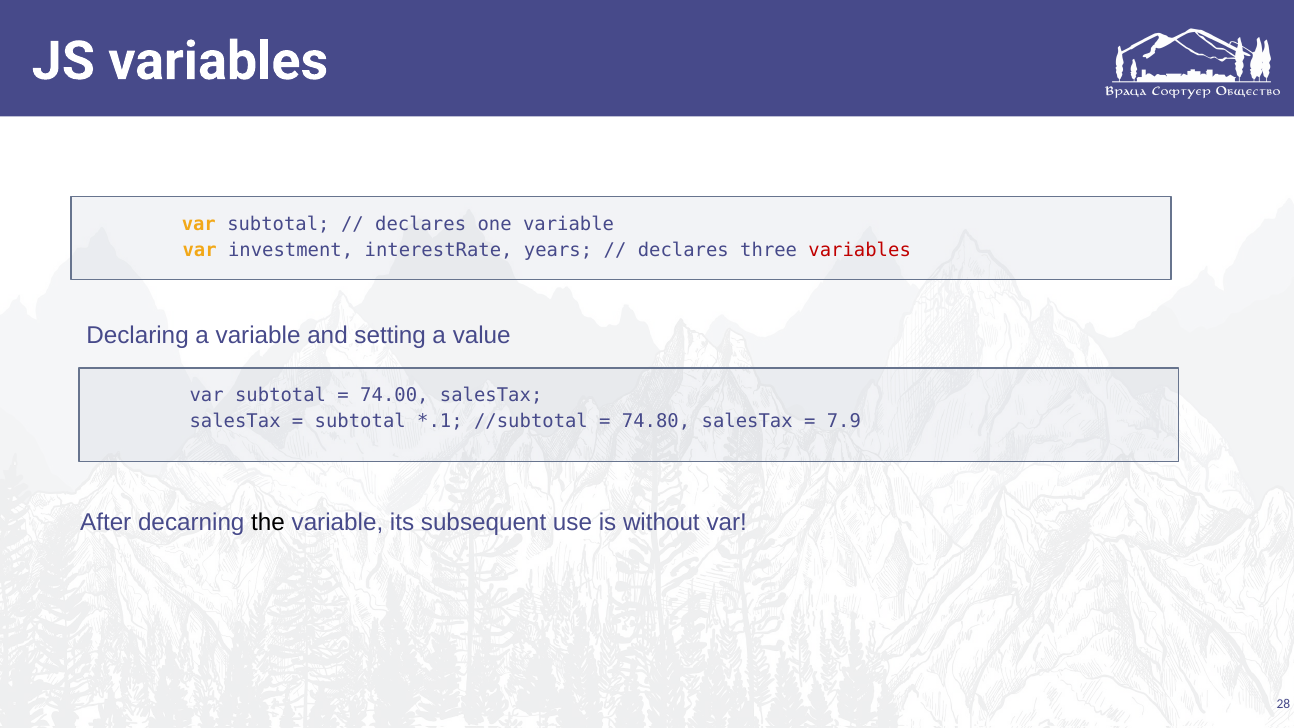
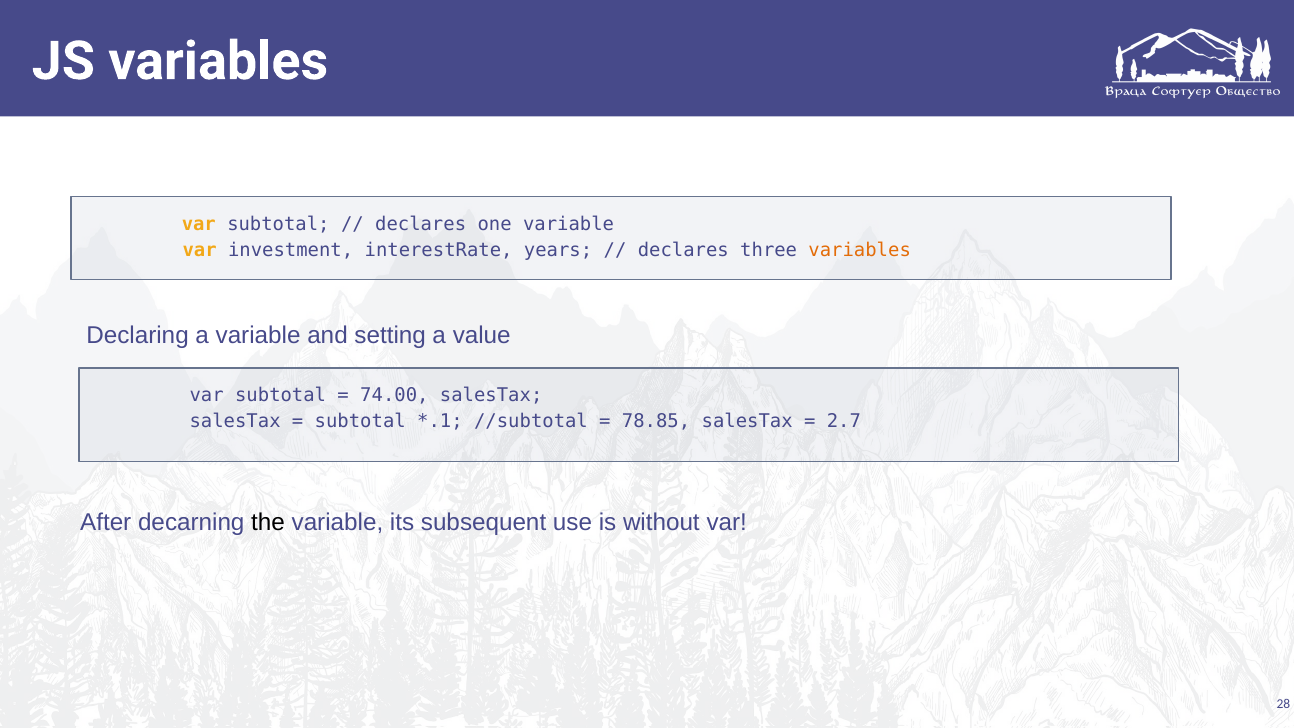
variables colour: red -> orange (860, 250)
74.80: 74.80 -> 78.85 (656, 421)
7.9: 7.9 -> 2.7 (844, 421)
